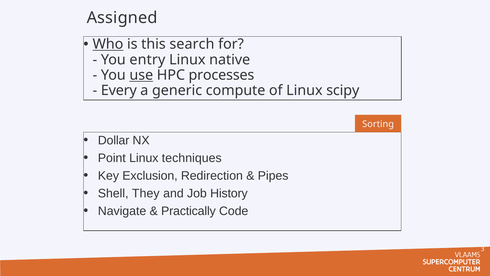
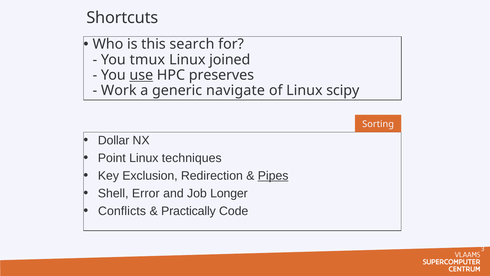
Assigned: Assigned -> Shortcuts (122, 18)
Who underline: present -> none (108, 44)
entry: entry -> tmux (147, 60)
native: native -> joined (230, 60)
processes: processes -> preserves (221, 75)
Every: Every -> Work (119, 90)
compute: compute -> navigate (235, 90)
Pipes underline: none -> present (273, 176)
They: They -> Error (146, 193)
History: History -> Longer (229, 193)
Navigate: Navigate -> Conflicts (122, 211)
